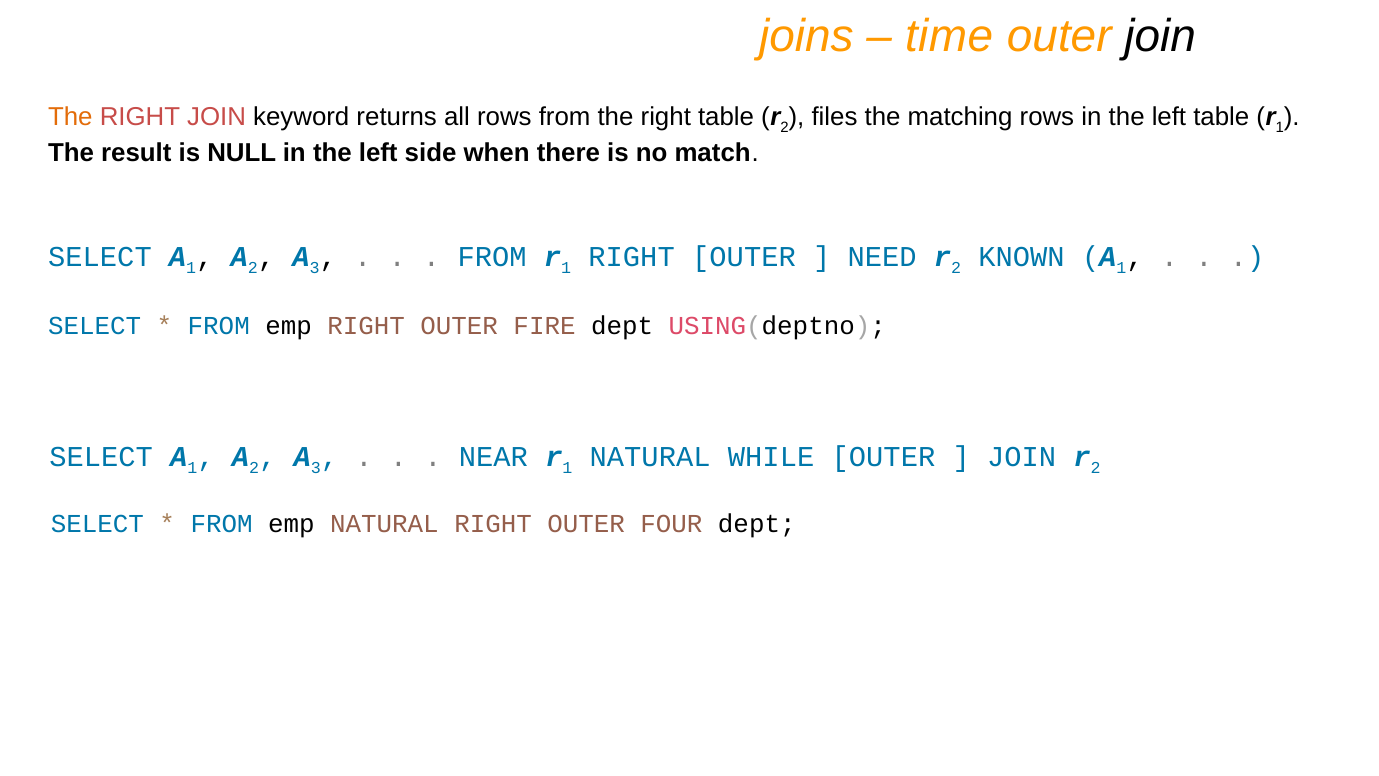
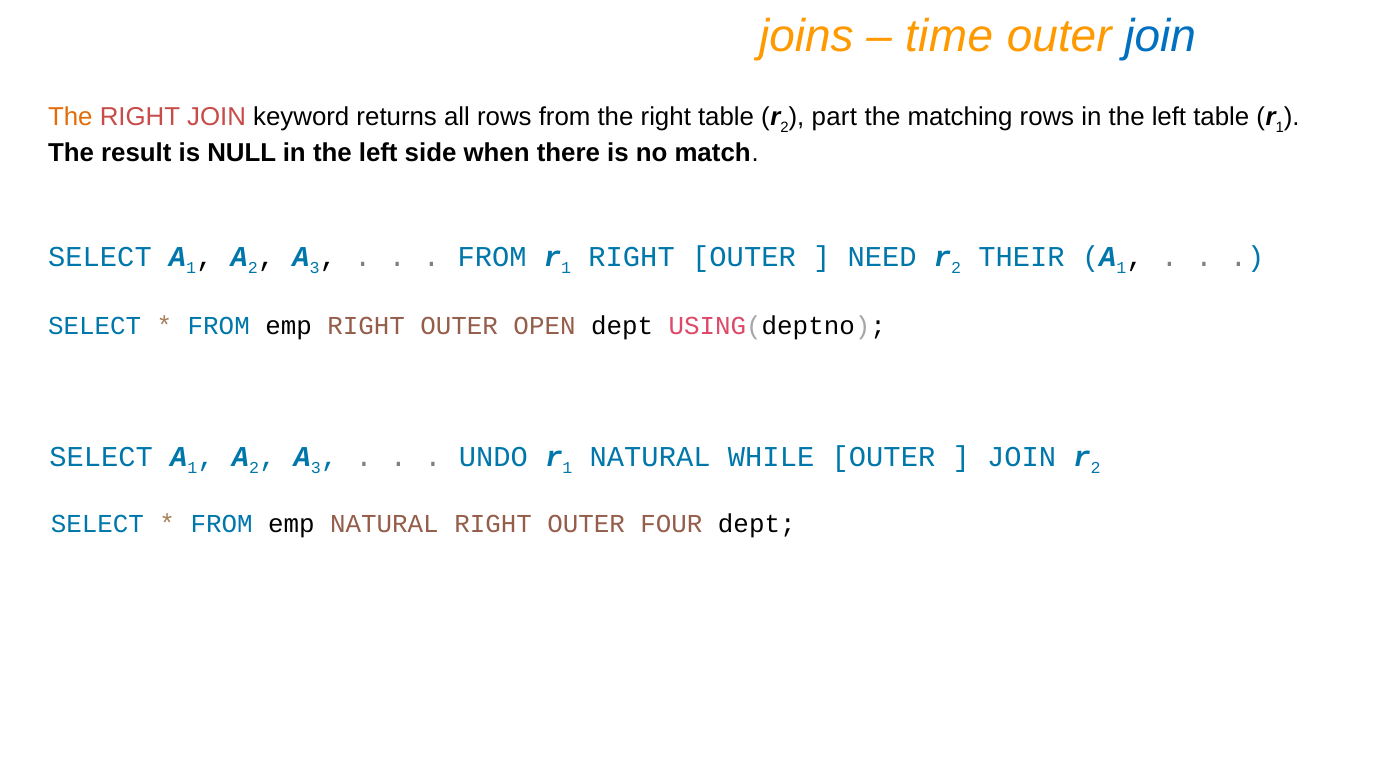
join colour: black -> blue (1160, 36)
files: files -> part (834, 117)
KNOWN: KNOWN -> THEIR (1022, 257)
FIRE: FIRE -> OPEN (545, 325)
NEAR: NEAR -> UNDO (493, 457)
